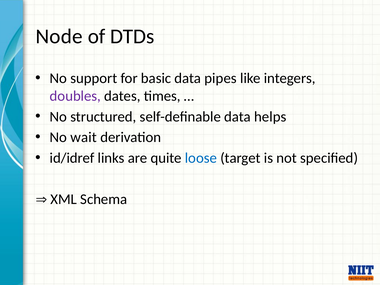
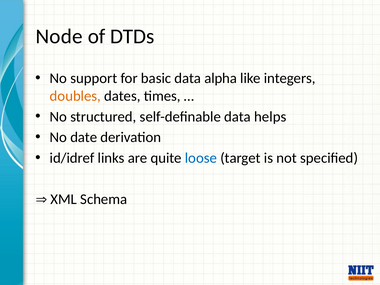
pipes: pipes -> alpha (221, 78)
doubles colour: purple -> orange (75, 96)
wait: wait -> date (84, 137)
